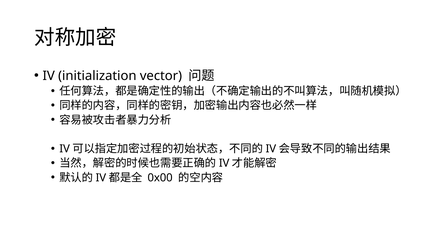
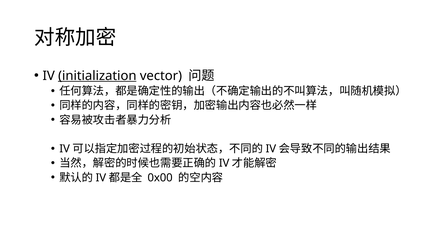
initialization underline: none -> present (97, 76)
